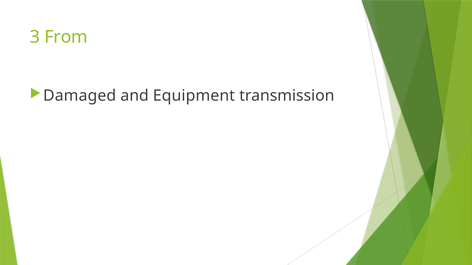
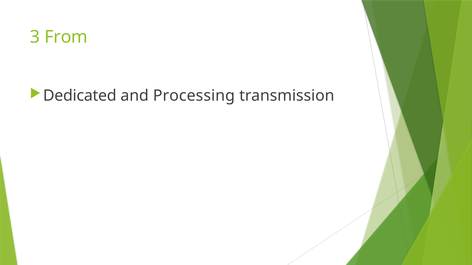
Damaged: Damaged -> Dedicated (80, 96)
Equipment: Equipment -> Processing (194, 96)
